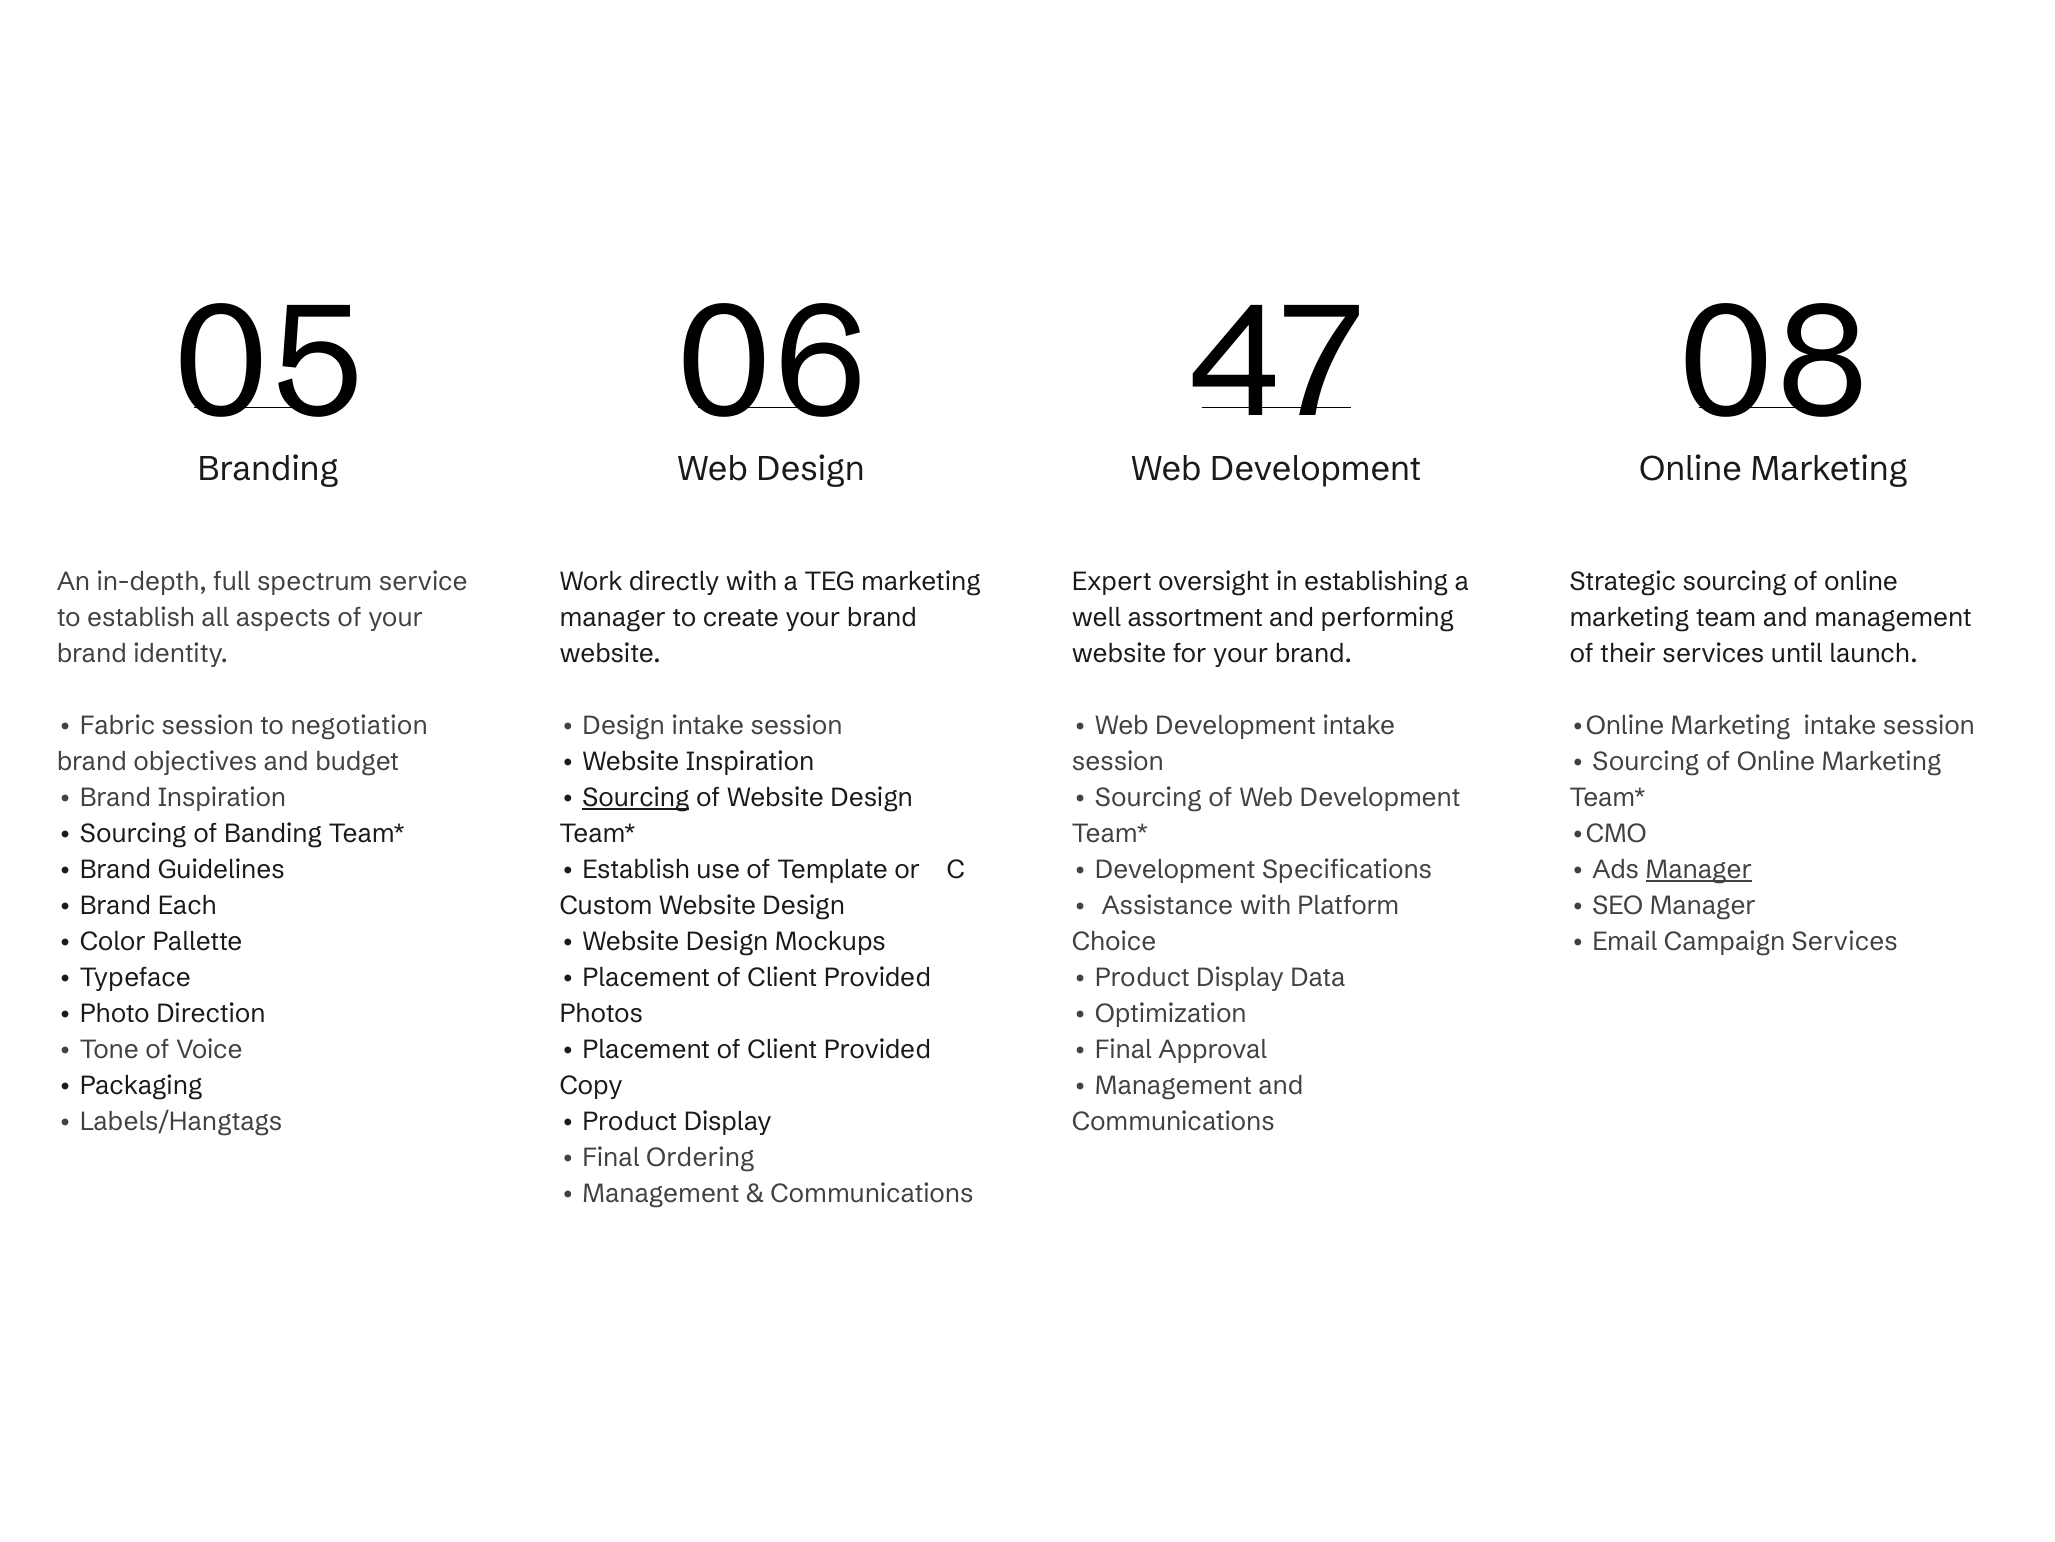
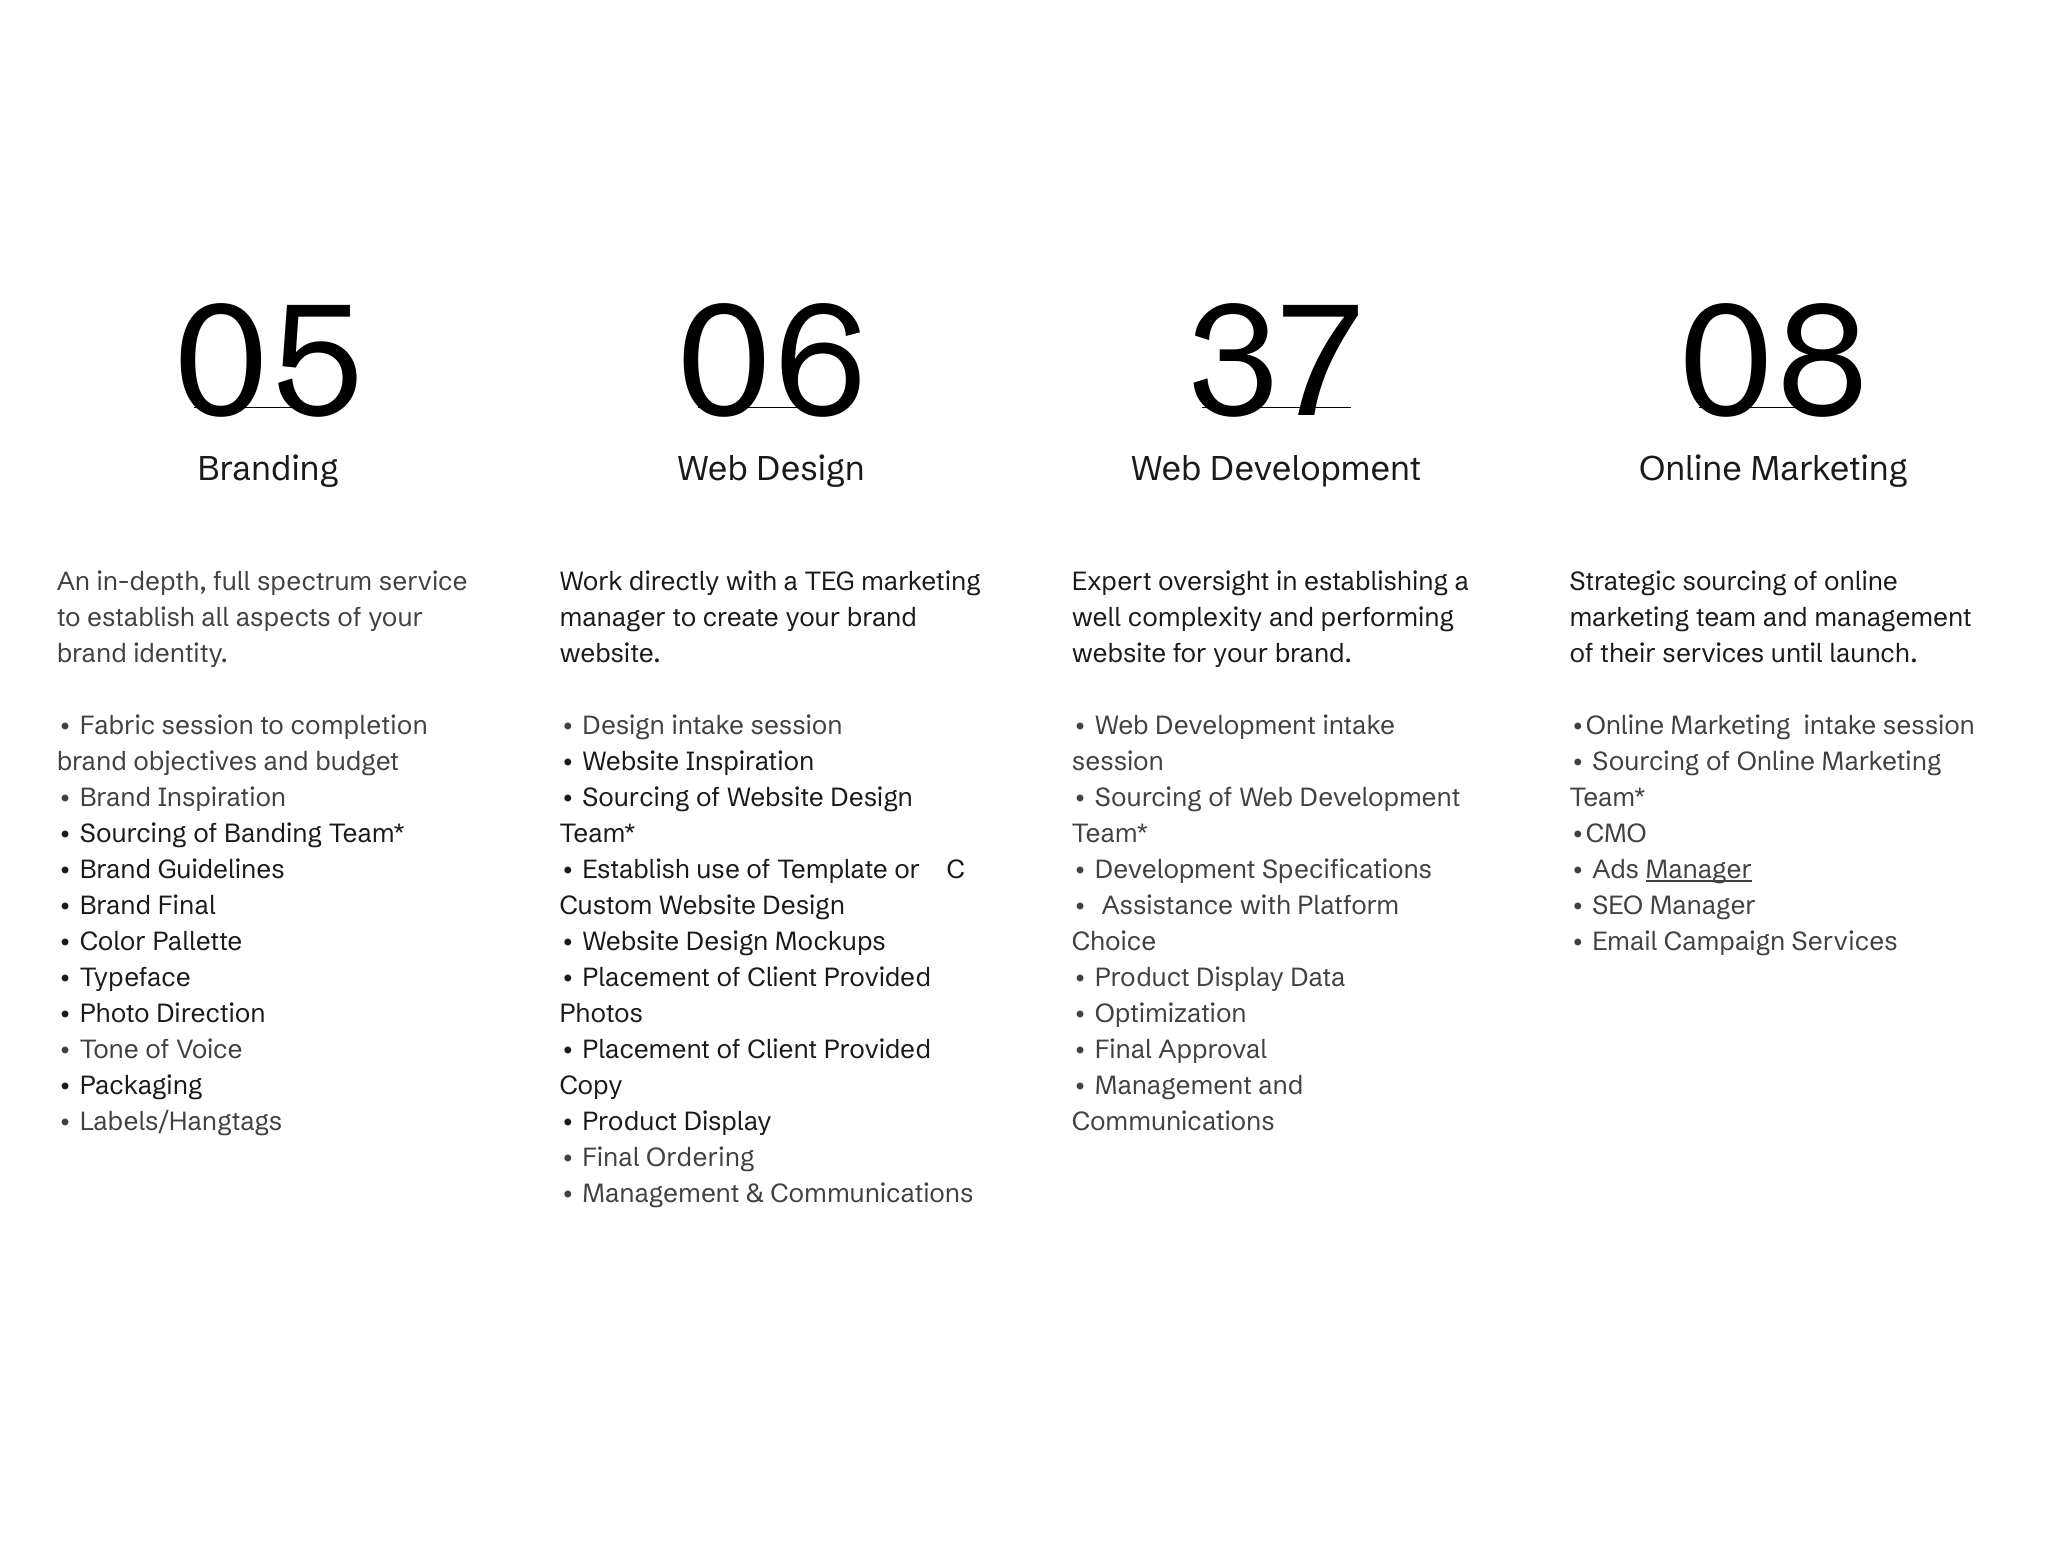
47: 47 -> 37 (1276, 364)
assortment: assortment -> complexity (1195, 617)
negotiation: negotiation -> completion (359, 725)
Sourcing underline: present -> none (636, 797)
Brand Each: Each -> Final (187, 905)
